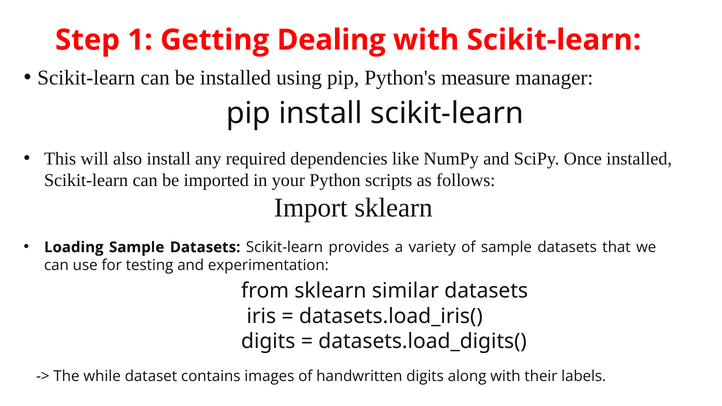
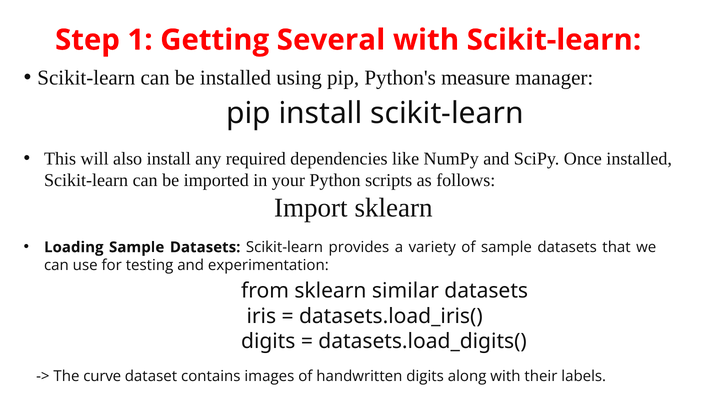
Dealing: Dealing -> Several (331, 40)
while: while -> curve (102, 377)
